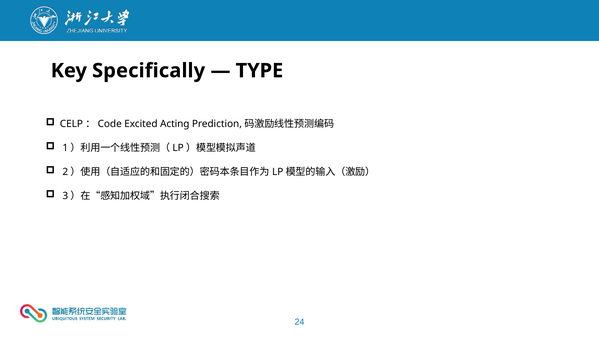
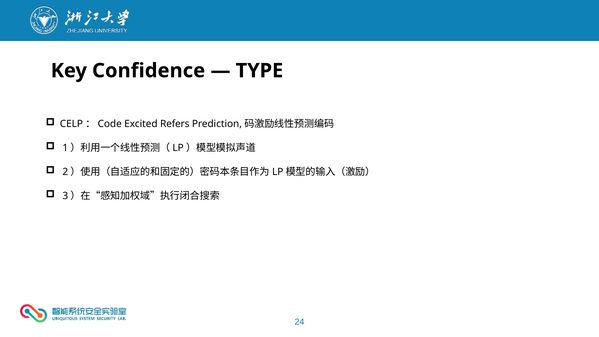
Specifically: Specifically -> Confidence (149, 71)
Acting: Acting -> Refers (175, 124)
